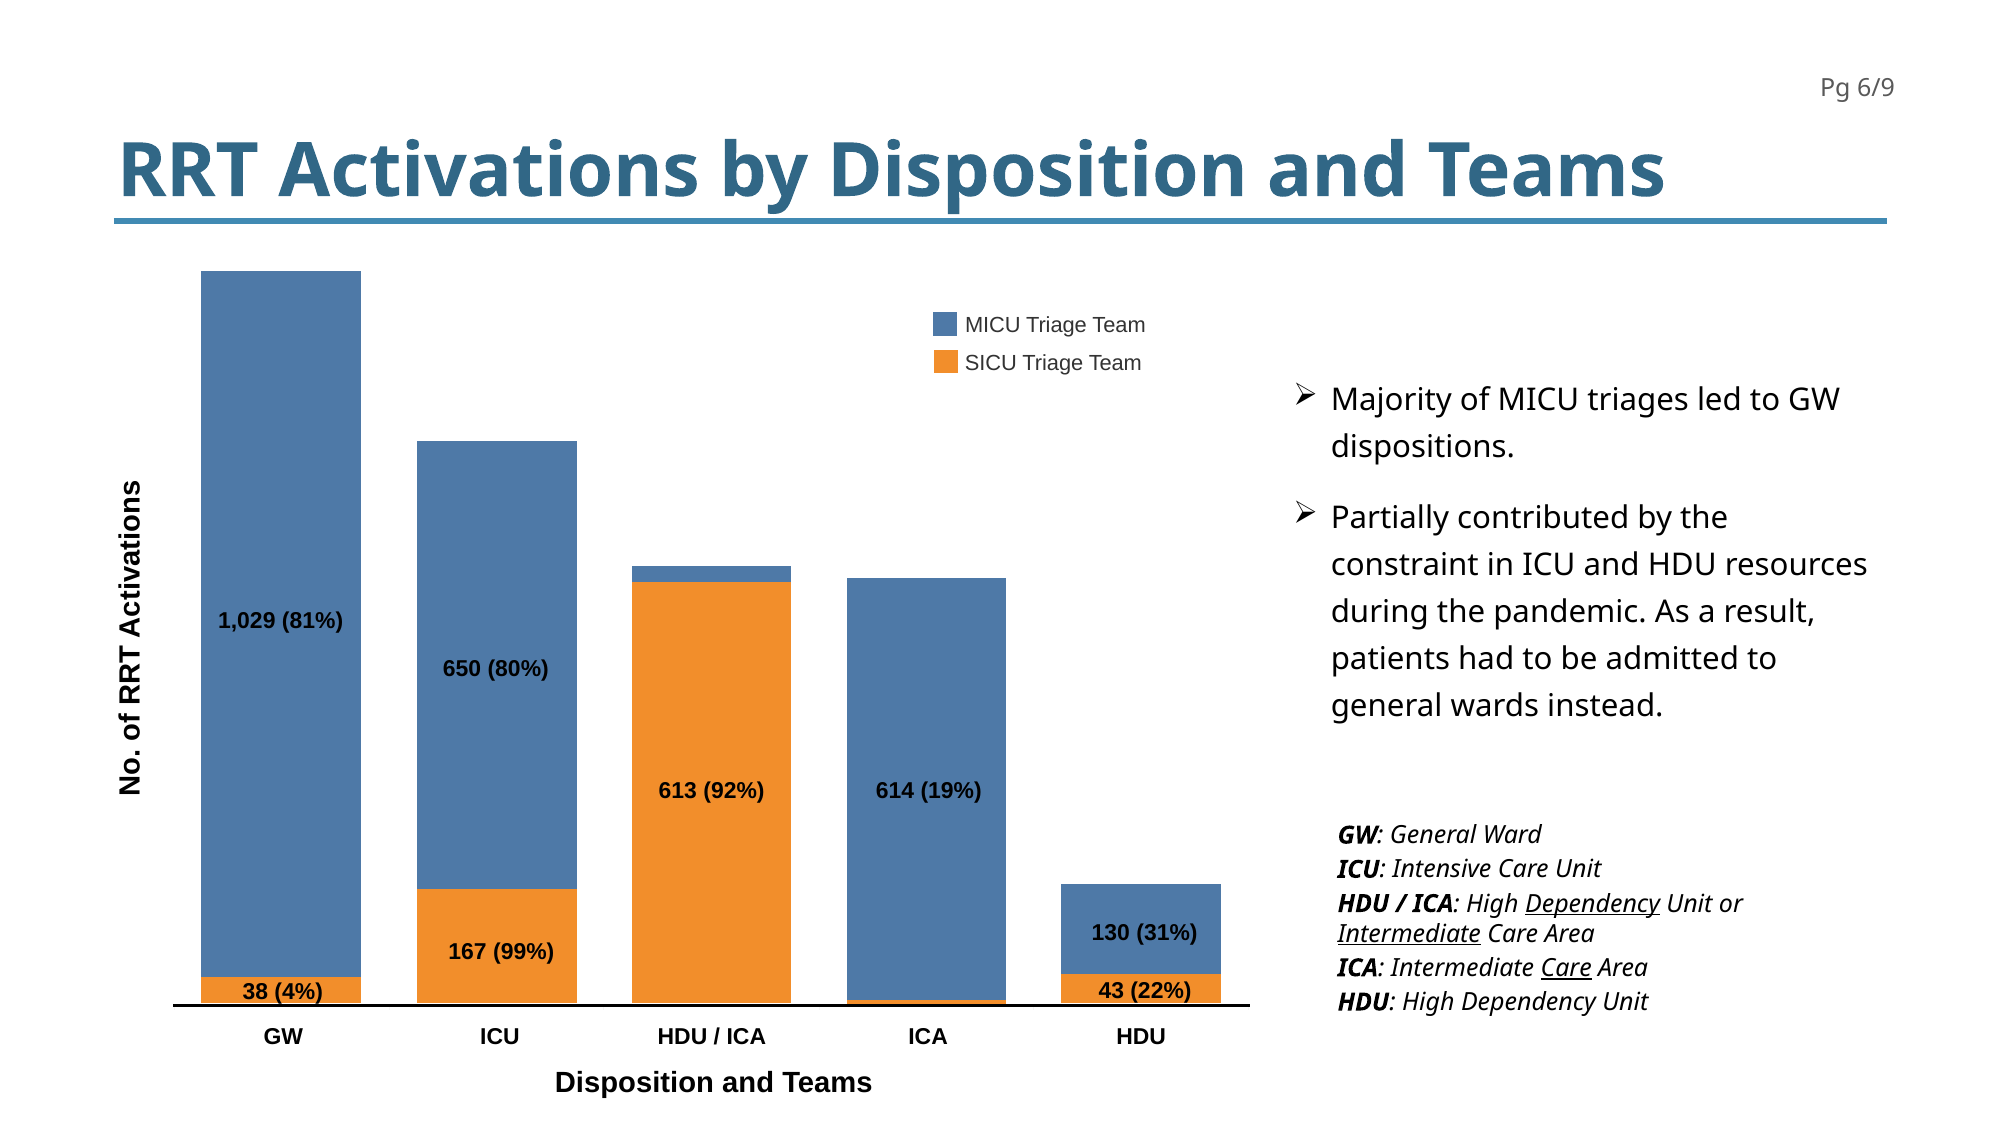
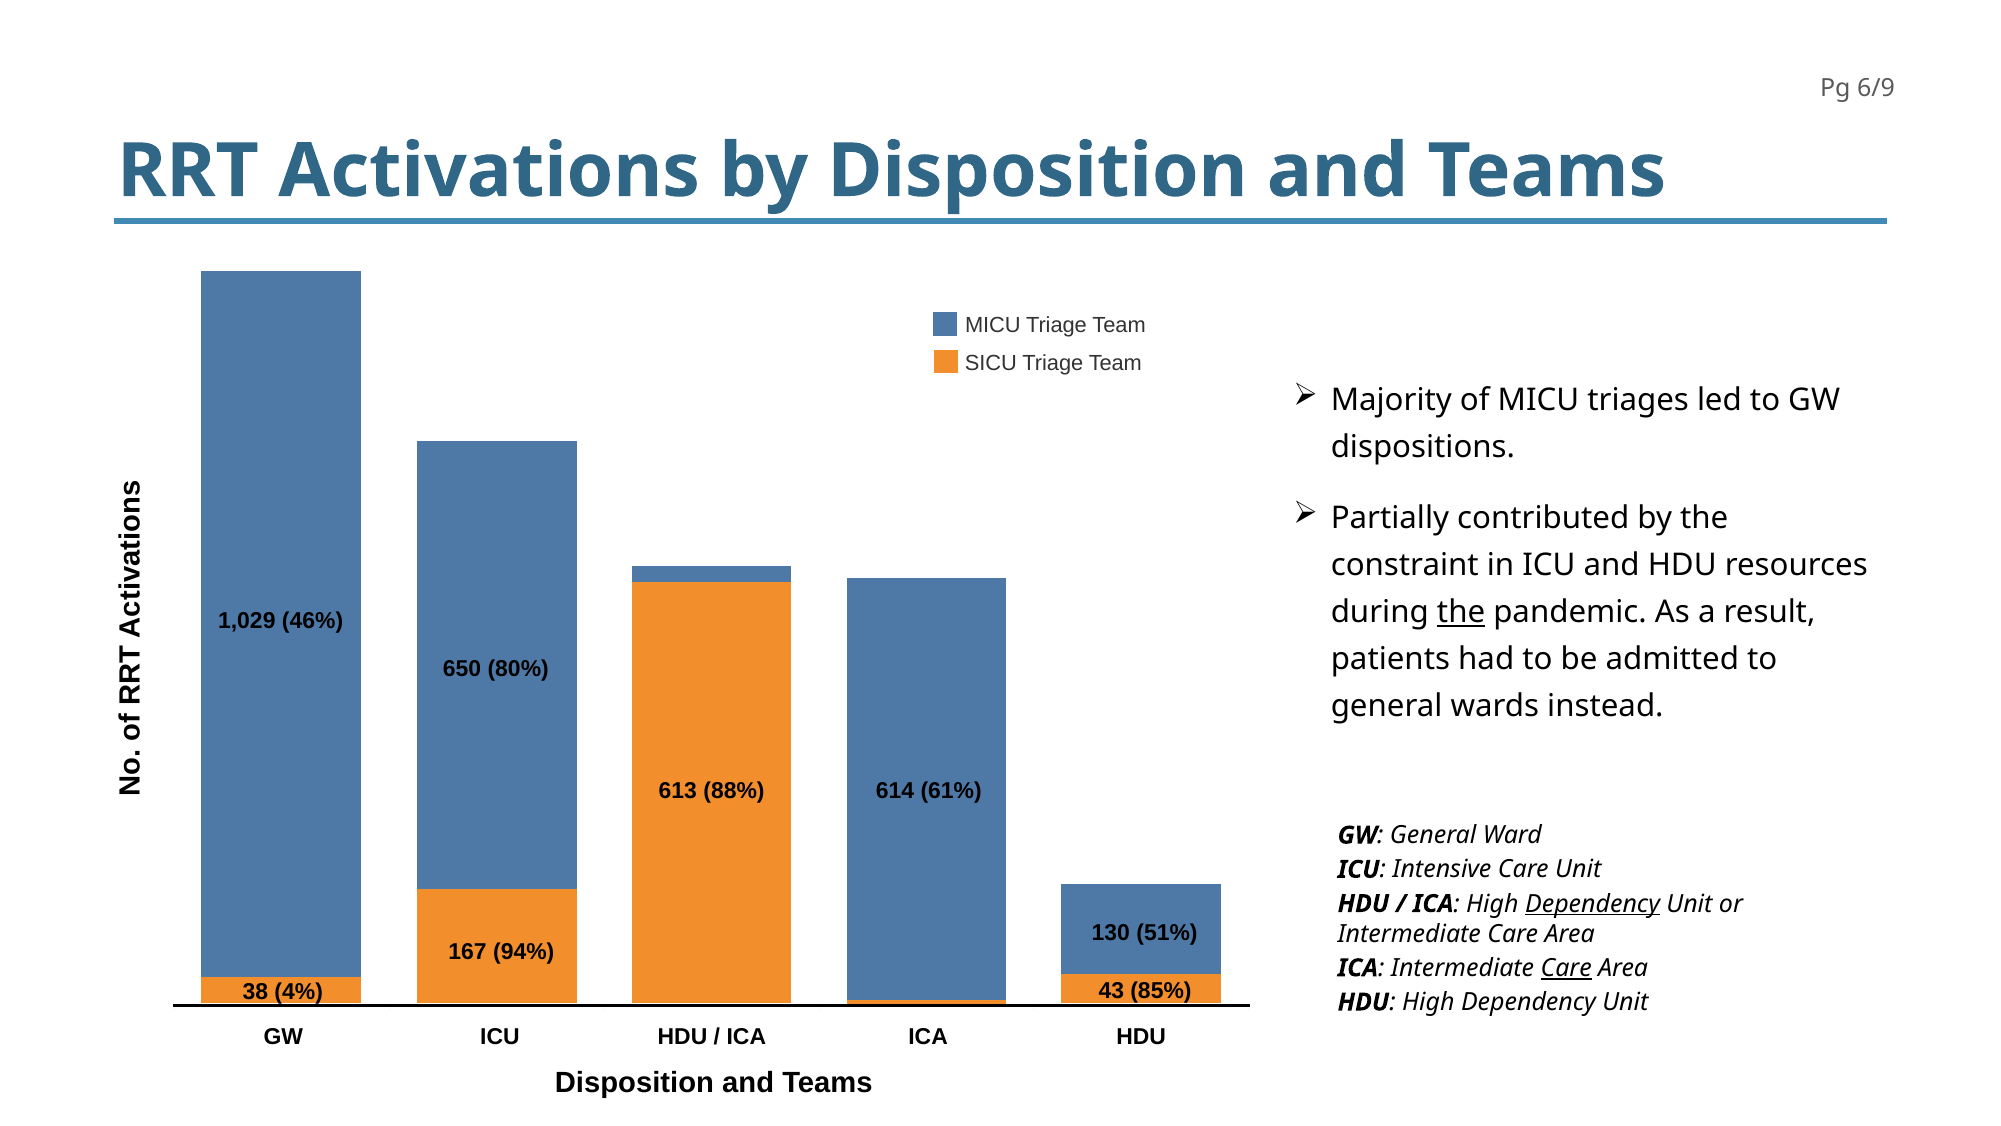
the underline: none -> present (1461, 612)
81%: 81% -> 46% (313, 621)
92%: 92% -> 88% (734, 791)
19%: 19% -> 61% (951, 791)
31%: 31% -> 51% (1167, 933)
Intermediate underline: present -> none (1409, 934)
99%: 99% -> 94% (524, 952)
22%: 22% -> 85% (1161, 991)
